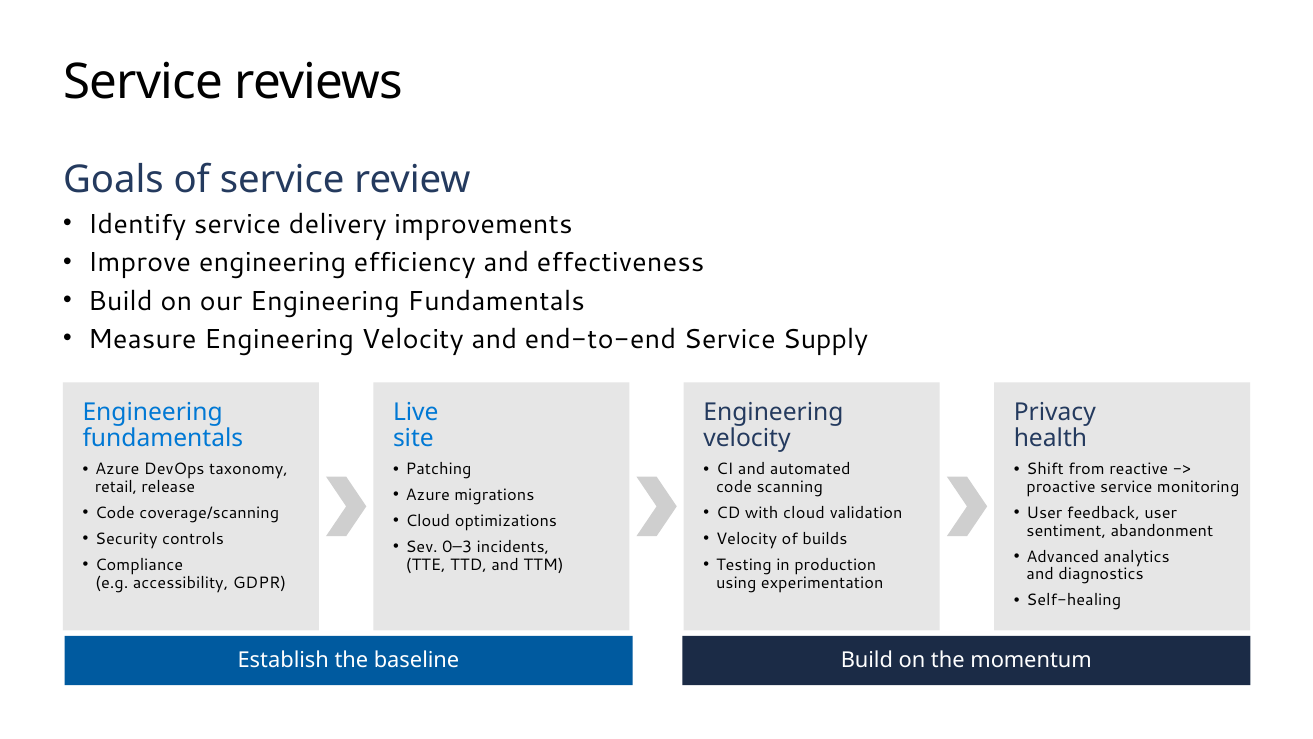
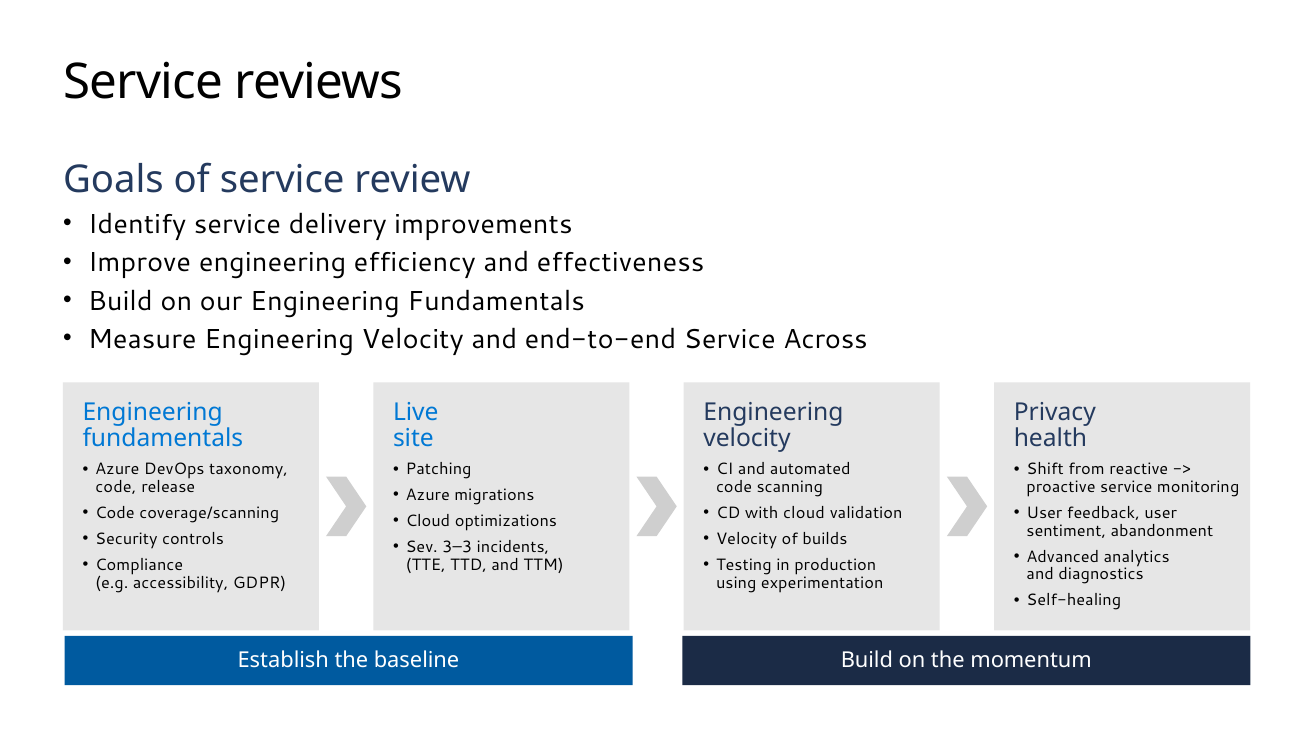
Supply: Supply -> Across (825, 339)
retail: retail -> code (116, 487)
0–3: 0–3 -> 3–3 (457, 547)
